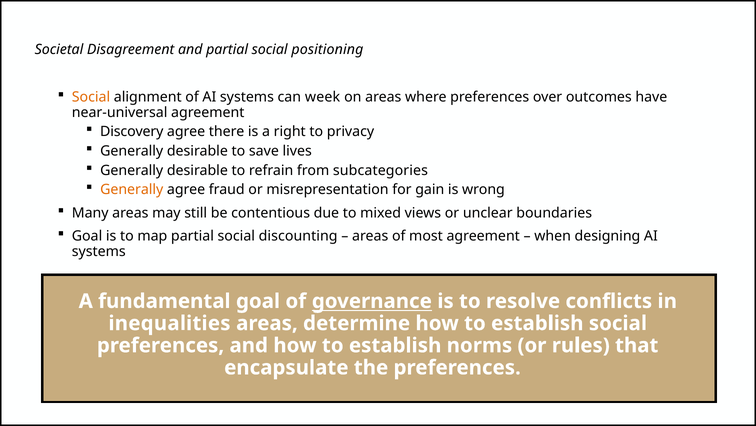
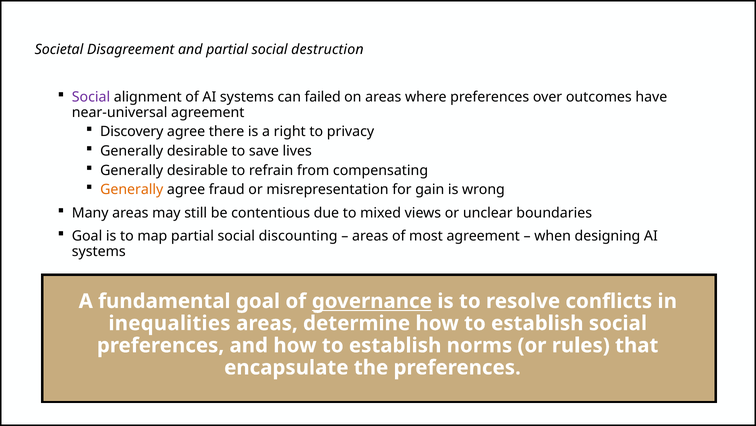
positioning: positioning -> destruction (327, 50)
Social colour: orange -> purple (91, 97)
week: week -> failed (323, 97)
subcategories: subcategories -> compensating (381, 170)
